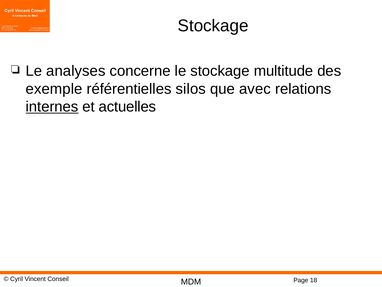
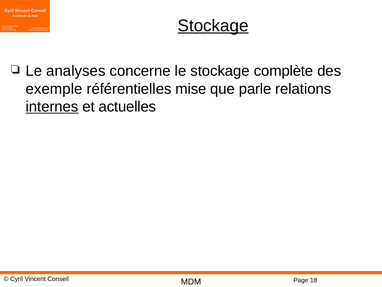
Stockage underline: none -> present (213, 26)
multitude: multitude -> complète (284, 71)
silos: silos -> mise (191, 89)
avec: avec -> parle (255, 89)
